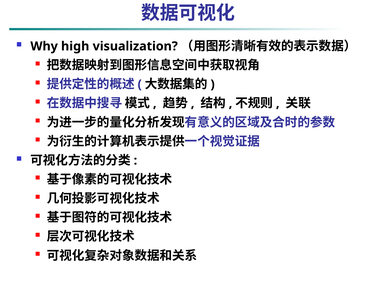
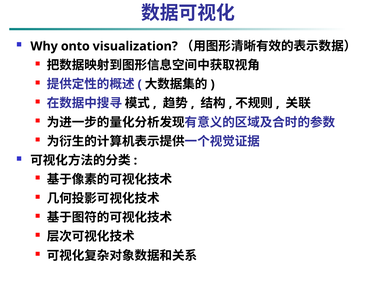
high: high -> onto (75, 46)
